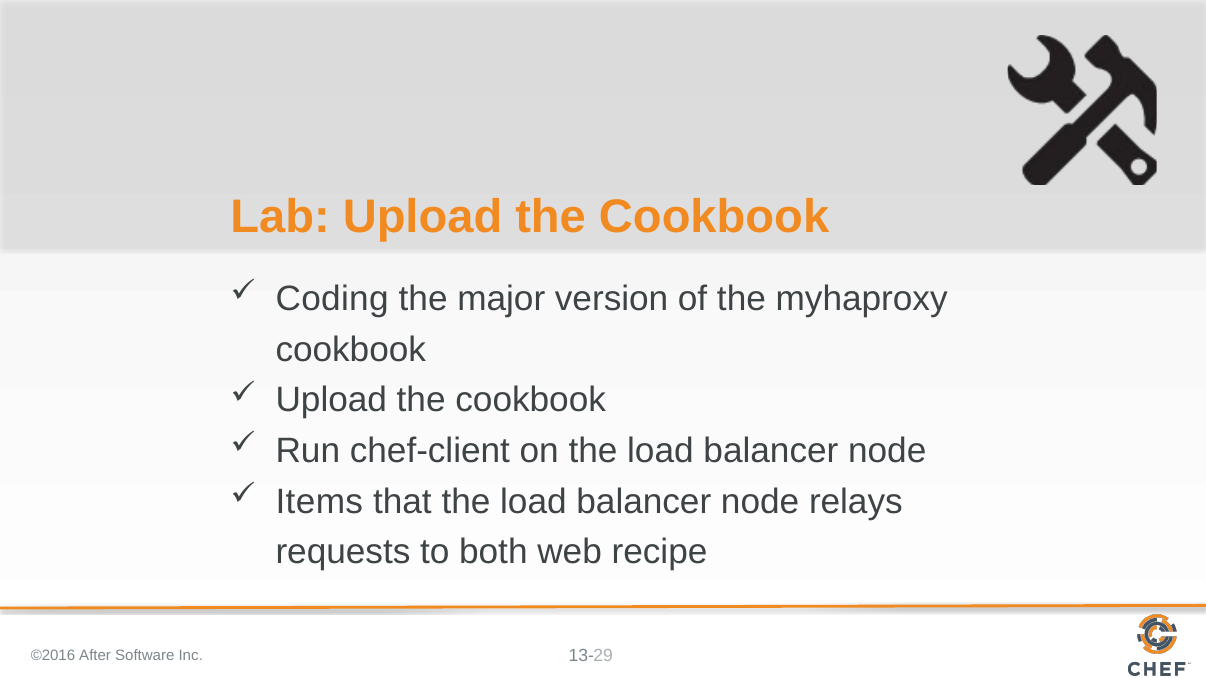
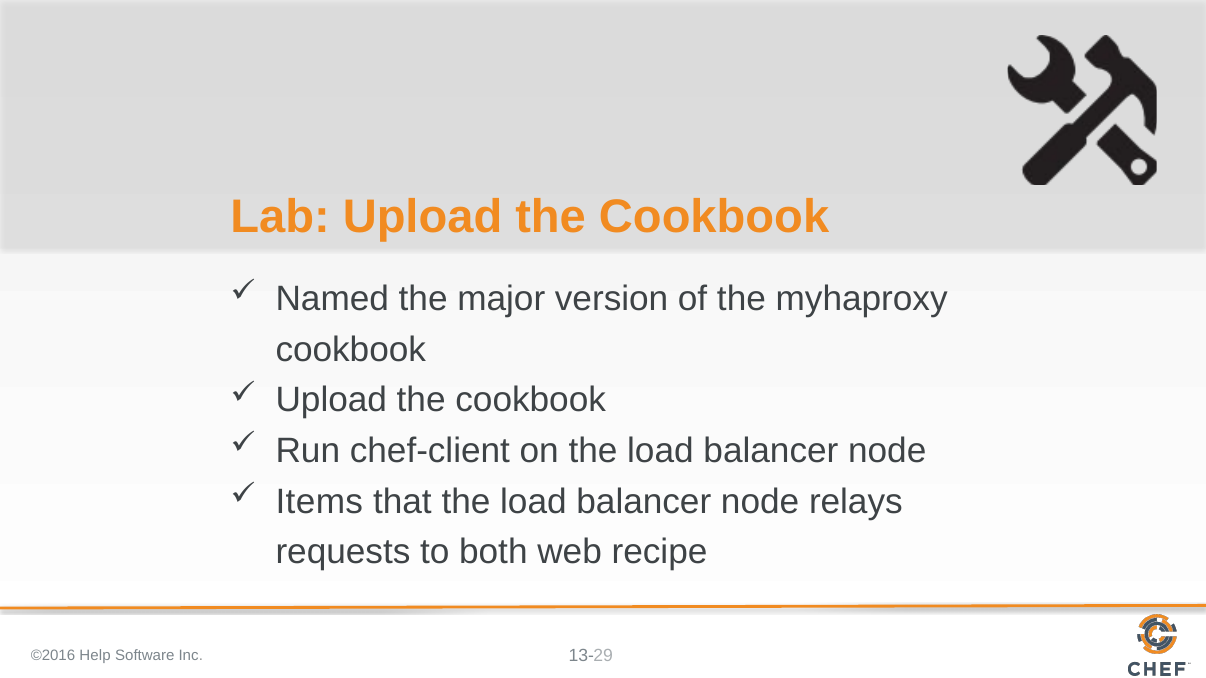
Coding: Coding -> Named (332, 299)
After: After -> Help (95, 656)
